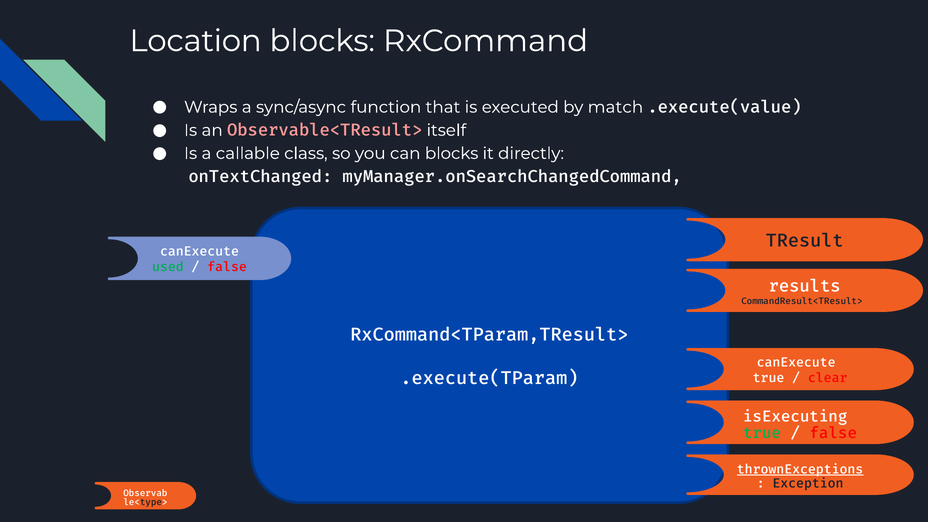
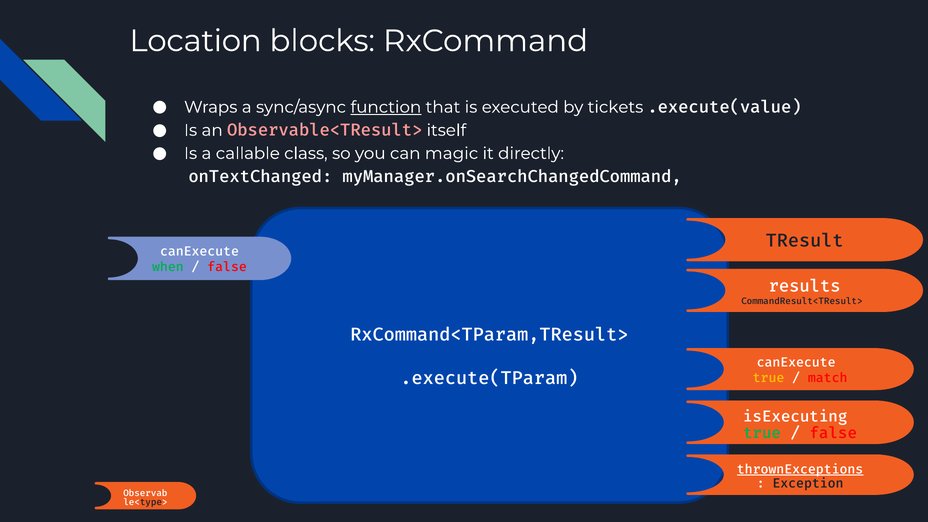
function underline: none -> present (386, 107)
match: match -> tickets (616, 107)
can blocks: blocks -> magic (452, 153)
used: used -> when (168, 267)
true colour: white -> yellow (769, 378)
clear: clear -> match (828, 378)
